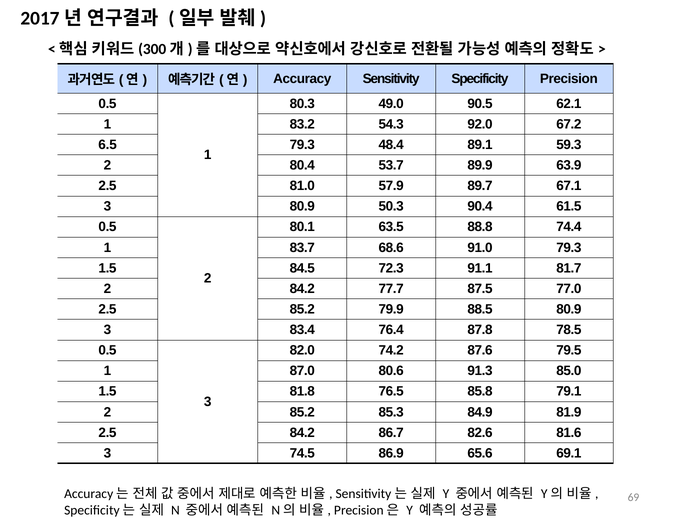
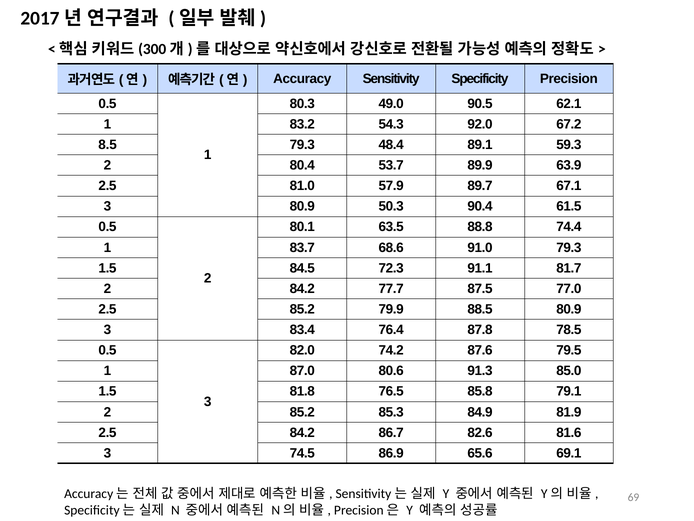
6.5: 6.5 -> 8.5 (108, 145)
